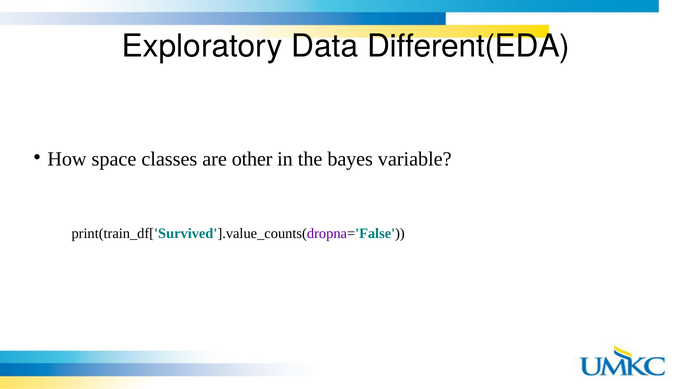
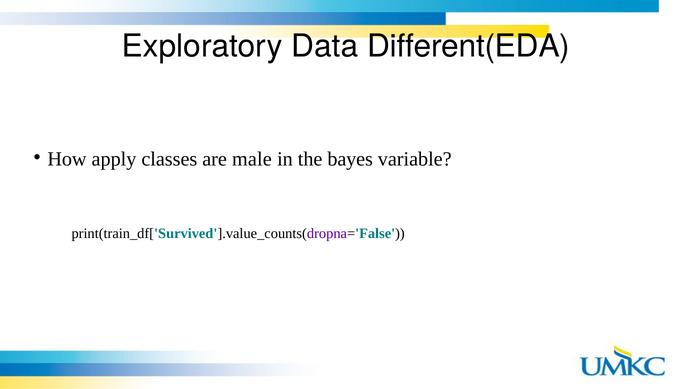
space: space -> apply (114, 159)
other: other -> male (252, 159)
